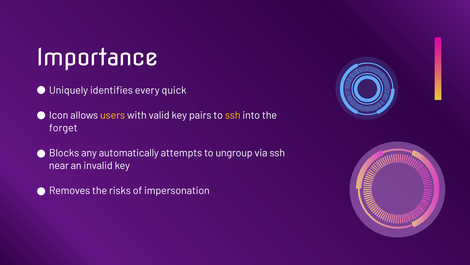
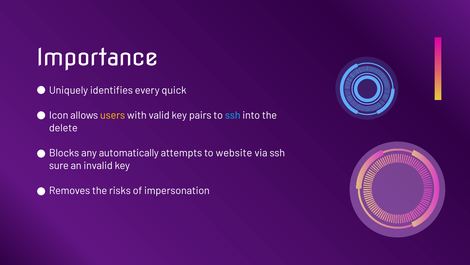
ssh colour: yellow -> light blue (233, 115)
forget: forget -> delete (63, 128)
ungroup: ungroup -> website (234, 153)
near: near -> sure (59, 165)
